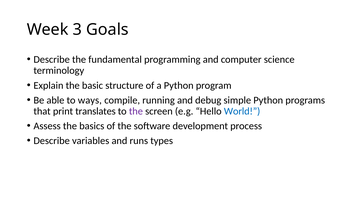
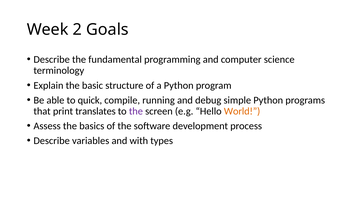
3: 3 -> 2 (77, 30)
ways: ways -> quick (90, 100)
World colour: blue -> orange (242, 112)
runs: runs -> with (139, 141)
